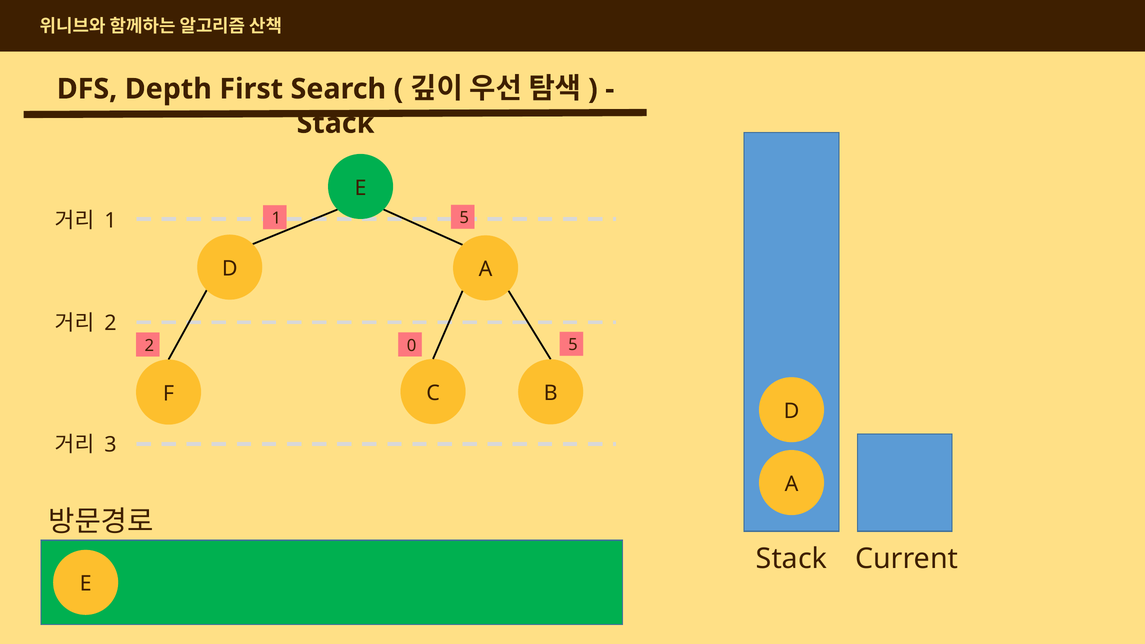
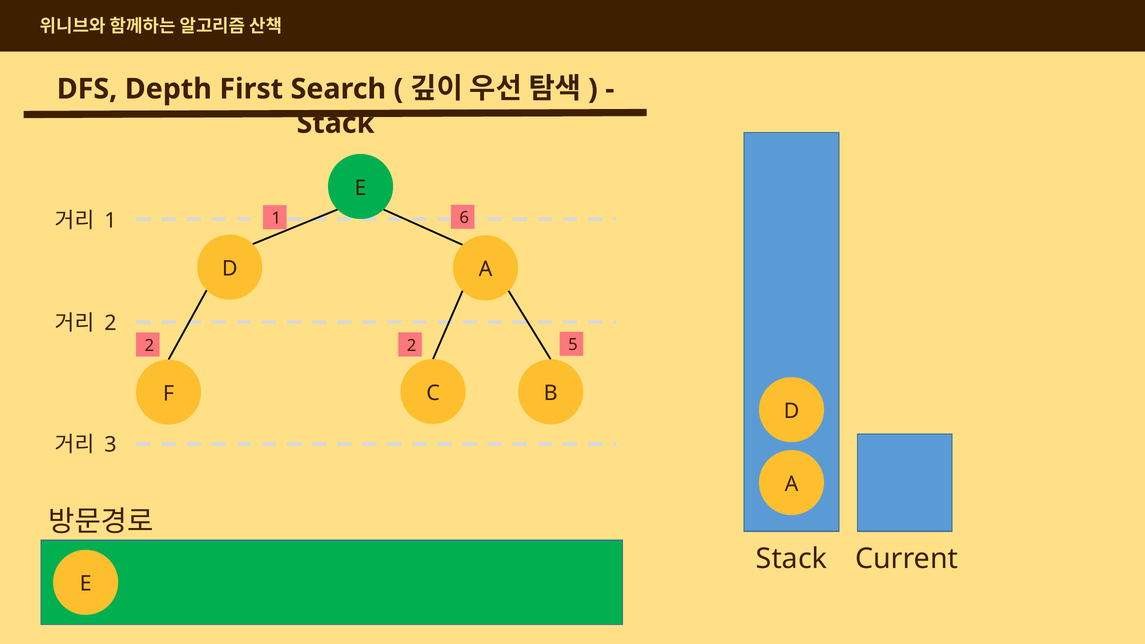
1 5: 5 -> 6 (464, 218)
2 0: 0 -> 2 (412, 346)
